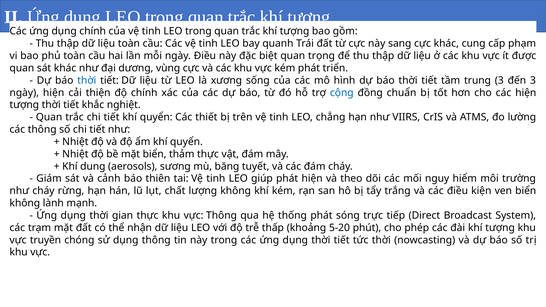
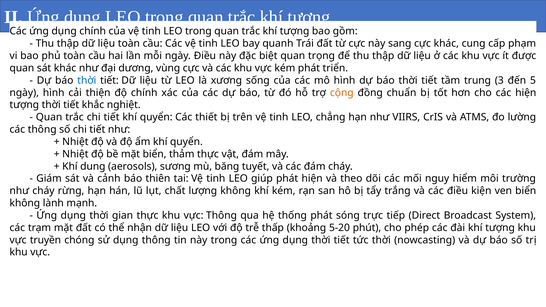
đến 3: 3 -> 5 (533, 80)
ngày hiện: hiện -> hình (54, 93)
cộng colour: blue -> orange (342, 93)
